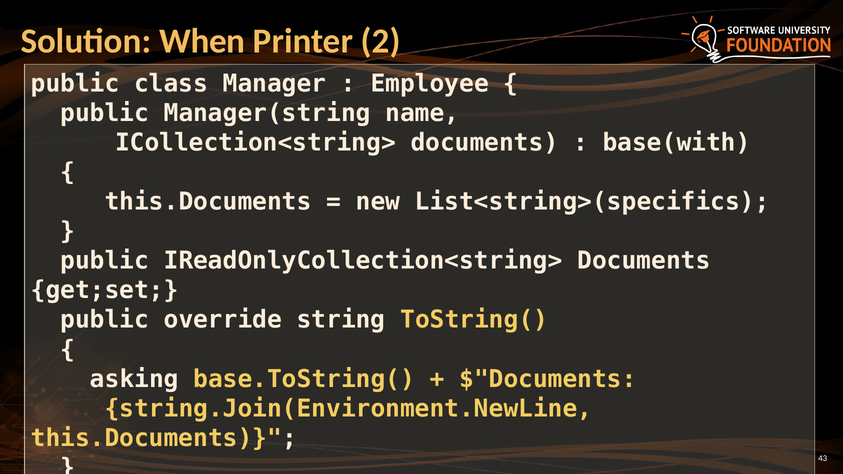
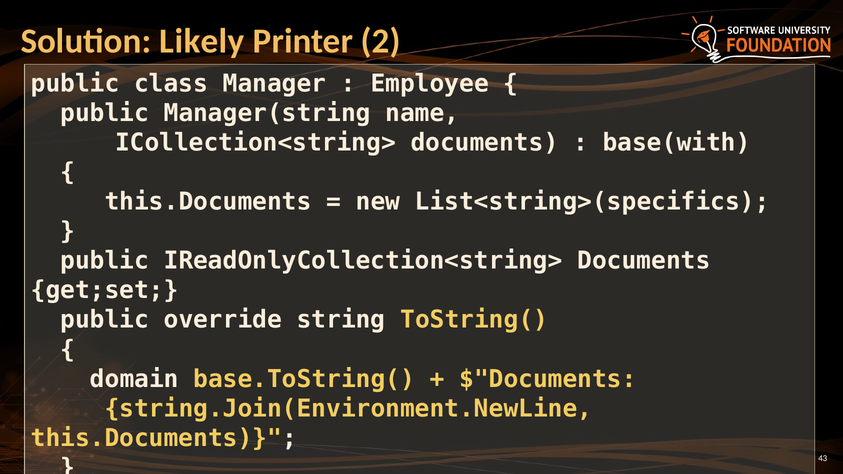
When: When -> Likely (202, 41)
asking: asking -> domain (134, 379)
